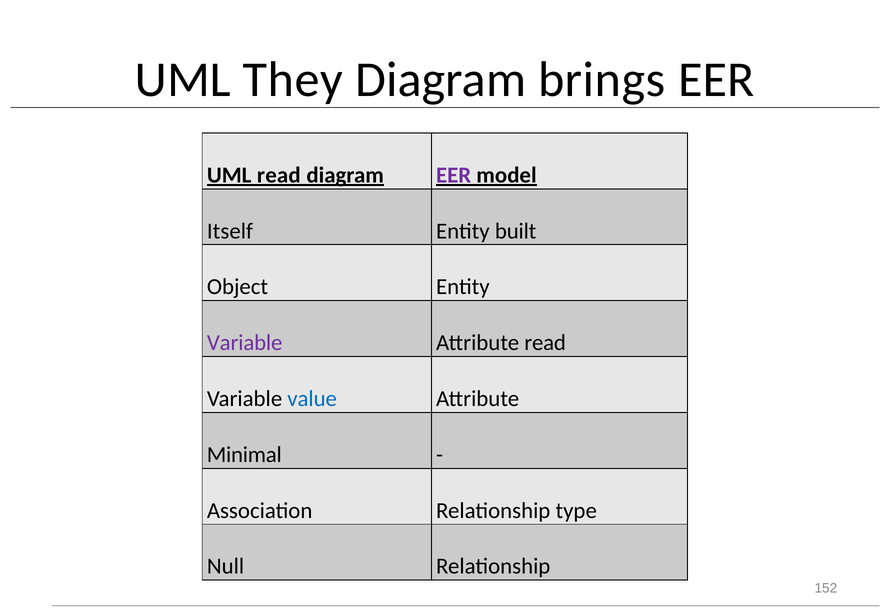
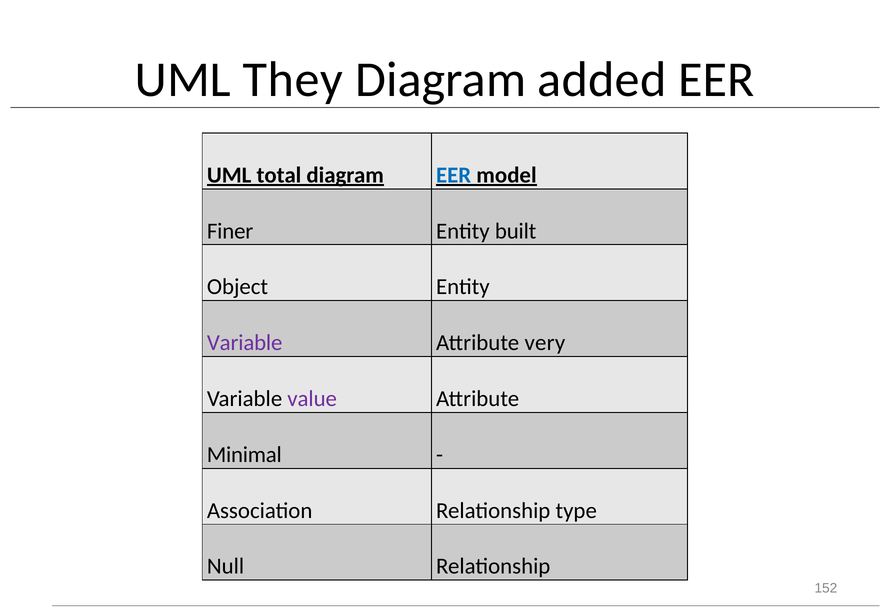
brings: brings -> added (602, 80)
UML read: read -> total (279, 175)
EER colour: purple -> blue (454, 175)
Itself: Itself -> Finer (230, 231)
Attribute read: read -> very (545, 343)
value colour: blue -> purple (312, 399)
